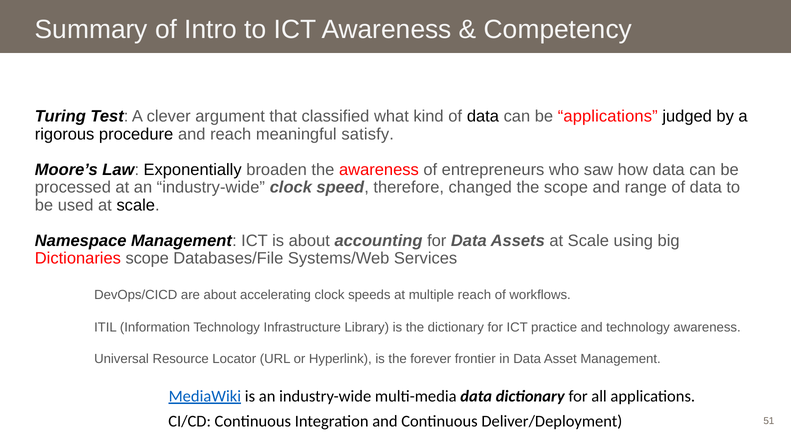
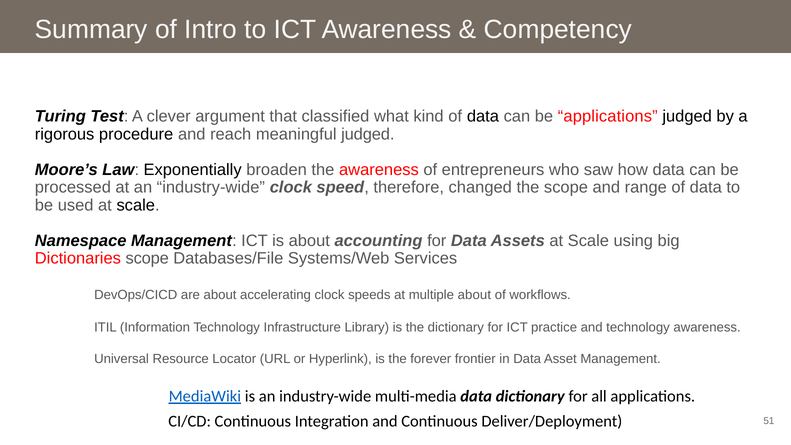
meaningful satisfy: satisfy -> judged (368, 134)
multiple reach: reach -> about (474, 295)
